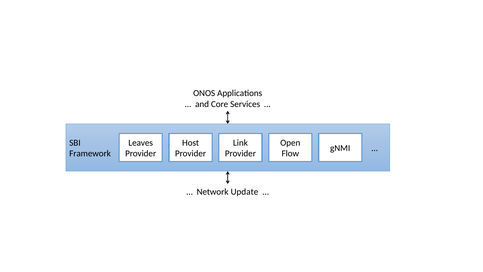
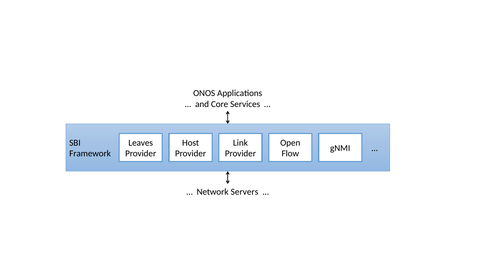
Update: Update -> Servers (244, 192)
